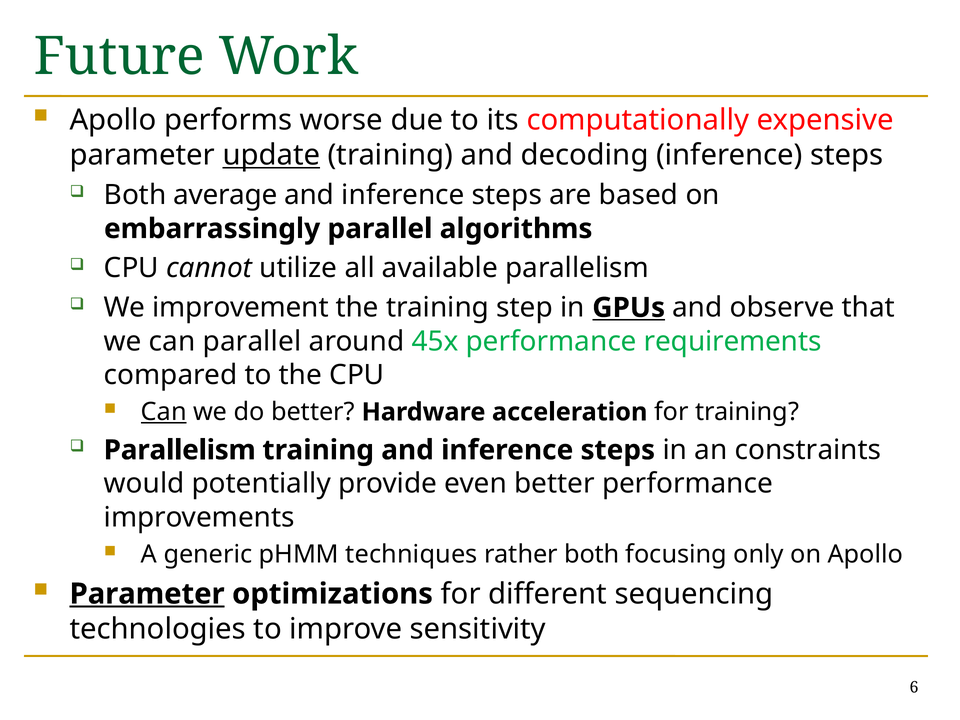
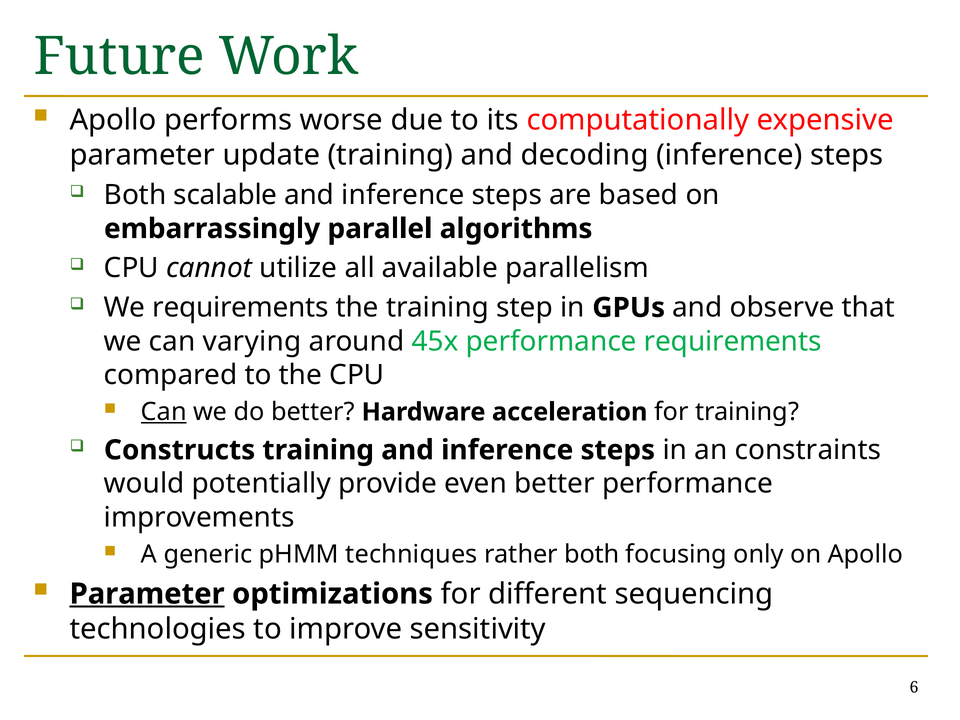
update underline: present -> none (271, 155)
average: average -> scalable (225, 195)
We improvement: improvement -> requirements (241, 308)
GPUs underline: present -> none (629, 308)
can parallel: parallel -> varying (252, 341)
Parallelism: Parallelism -> Constructs (180, 450)
